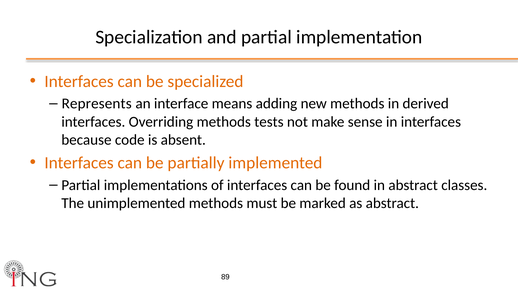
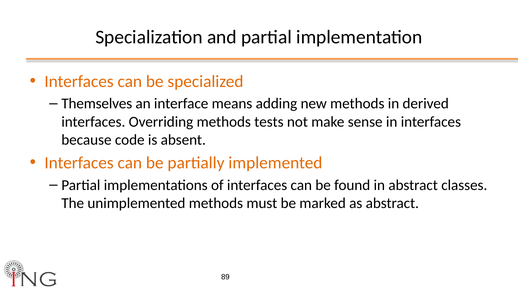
Represents: Represents -> Themselves (97, 104)
